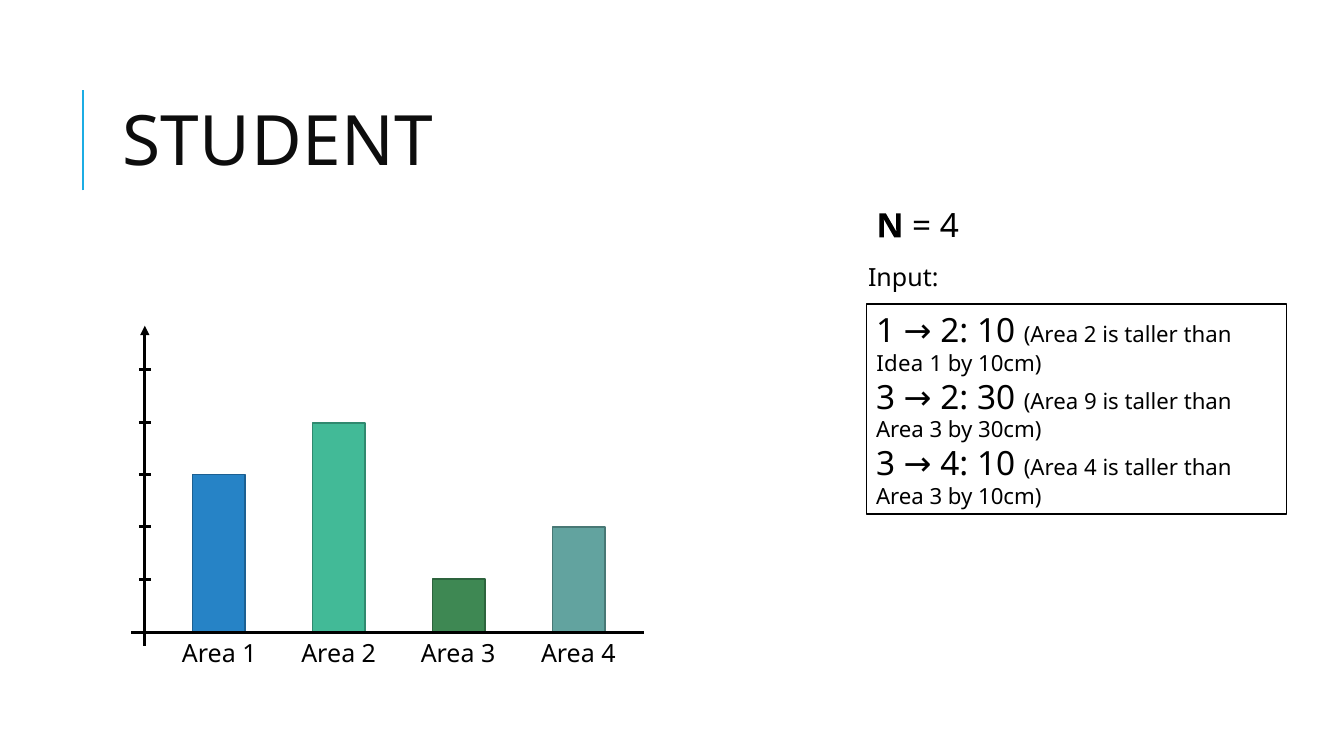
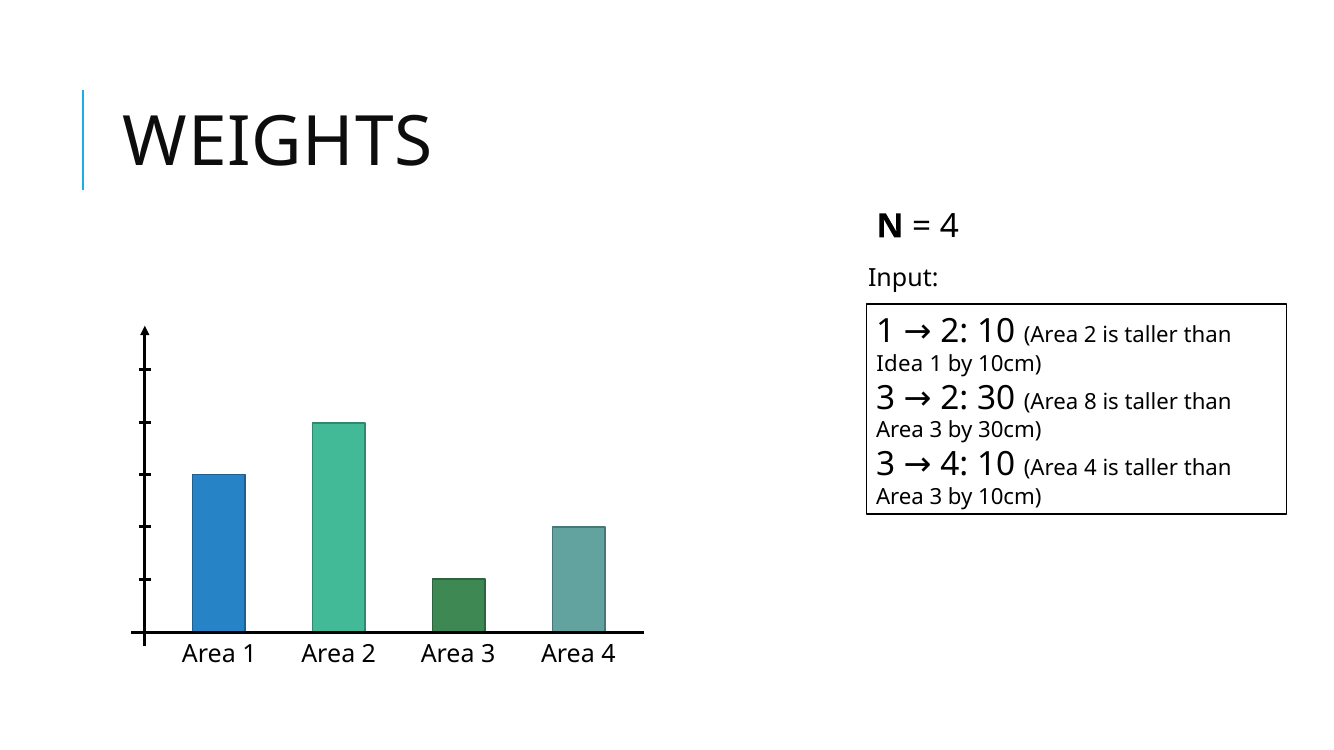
STUDENT: STUDENT -> WEIGHTS (278, 143)
9: 9 -> 8 (1090, 402)
